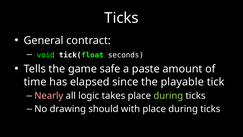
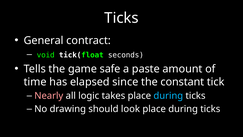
playable: playable -> constant (182, 82)
during colour: light green -> light blue (168, 96)
with: with -> look (130, 109)
